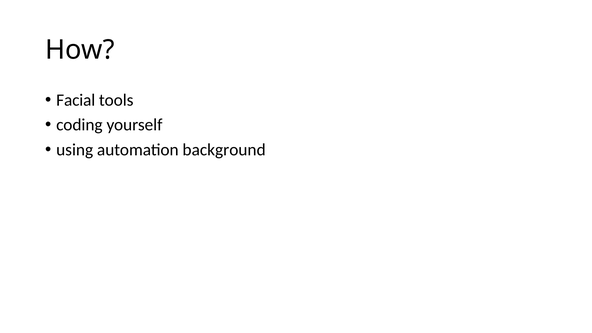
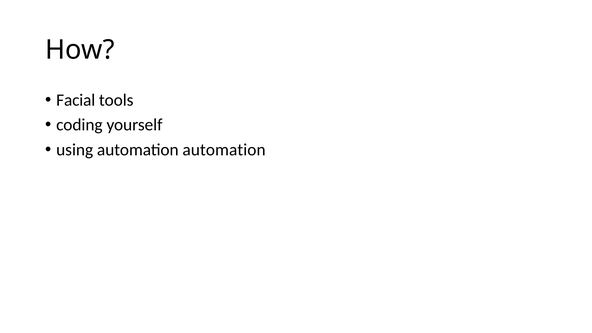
automation background: background -> automation (224, 150)
